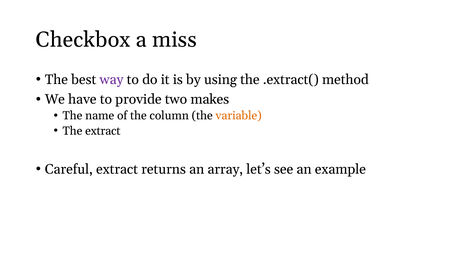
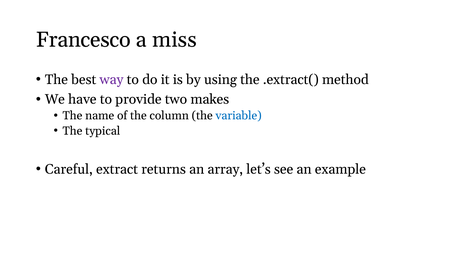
Checkbox: Checkbox -> Francesco (83, 40)
variable colour: orange -> blue (239, 116)
The extract: extract -> typical (103, 131)
